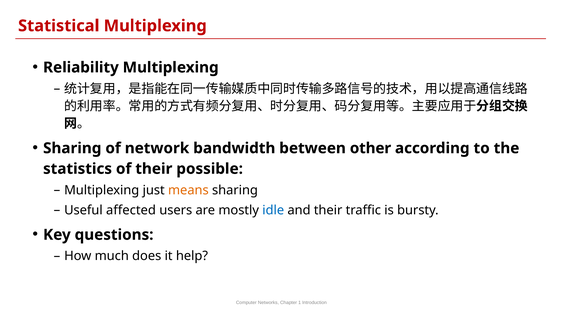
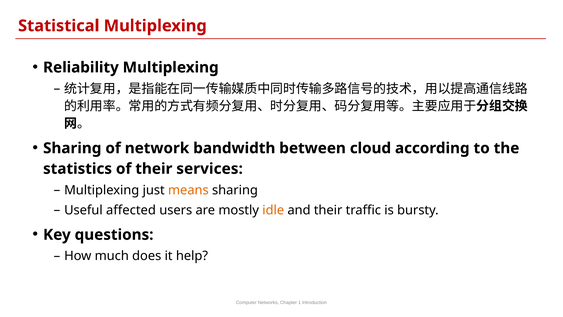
other: other -> cloud (370, 148)
possible: possible -> services (210, 169)
idle colour: blue -> orange (273, 210)
